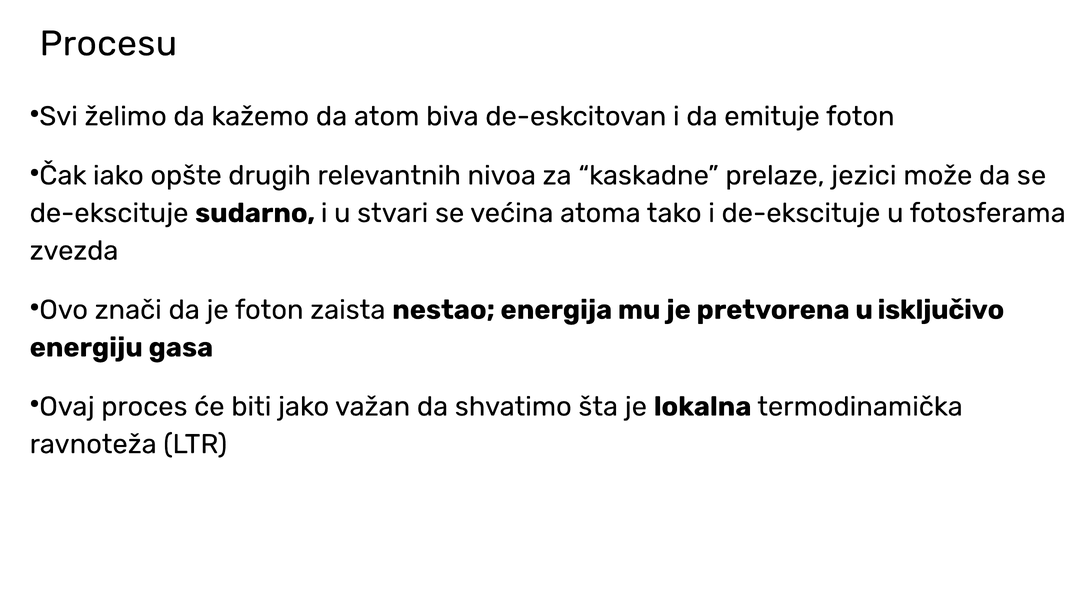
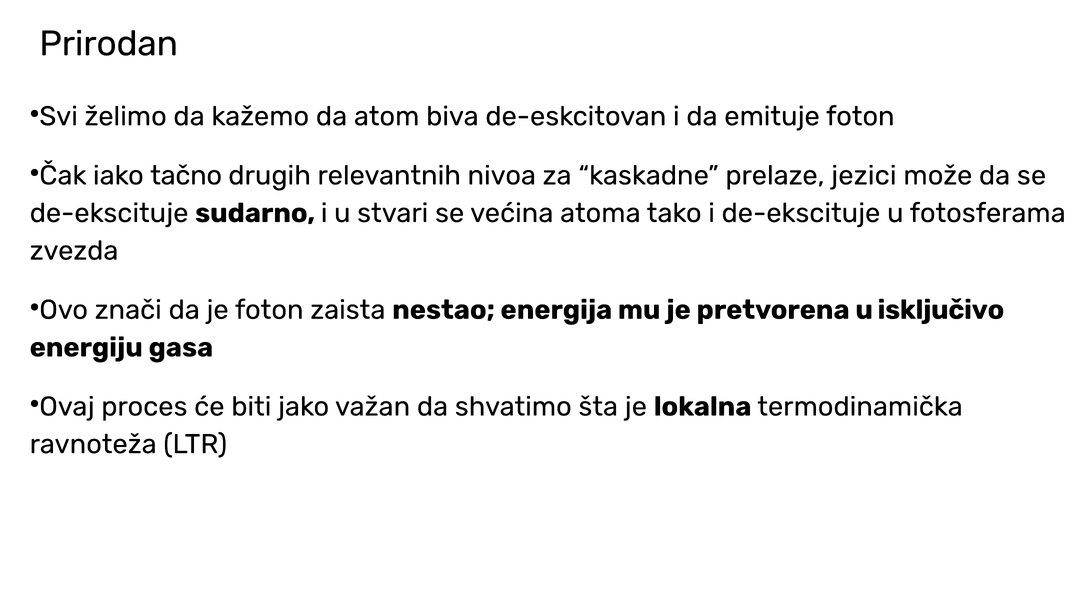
Procesu: Procesu -> Prirodan (109, 44)
opšte: opšte -> tačno (186, 175)
